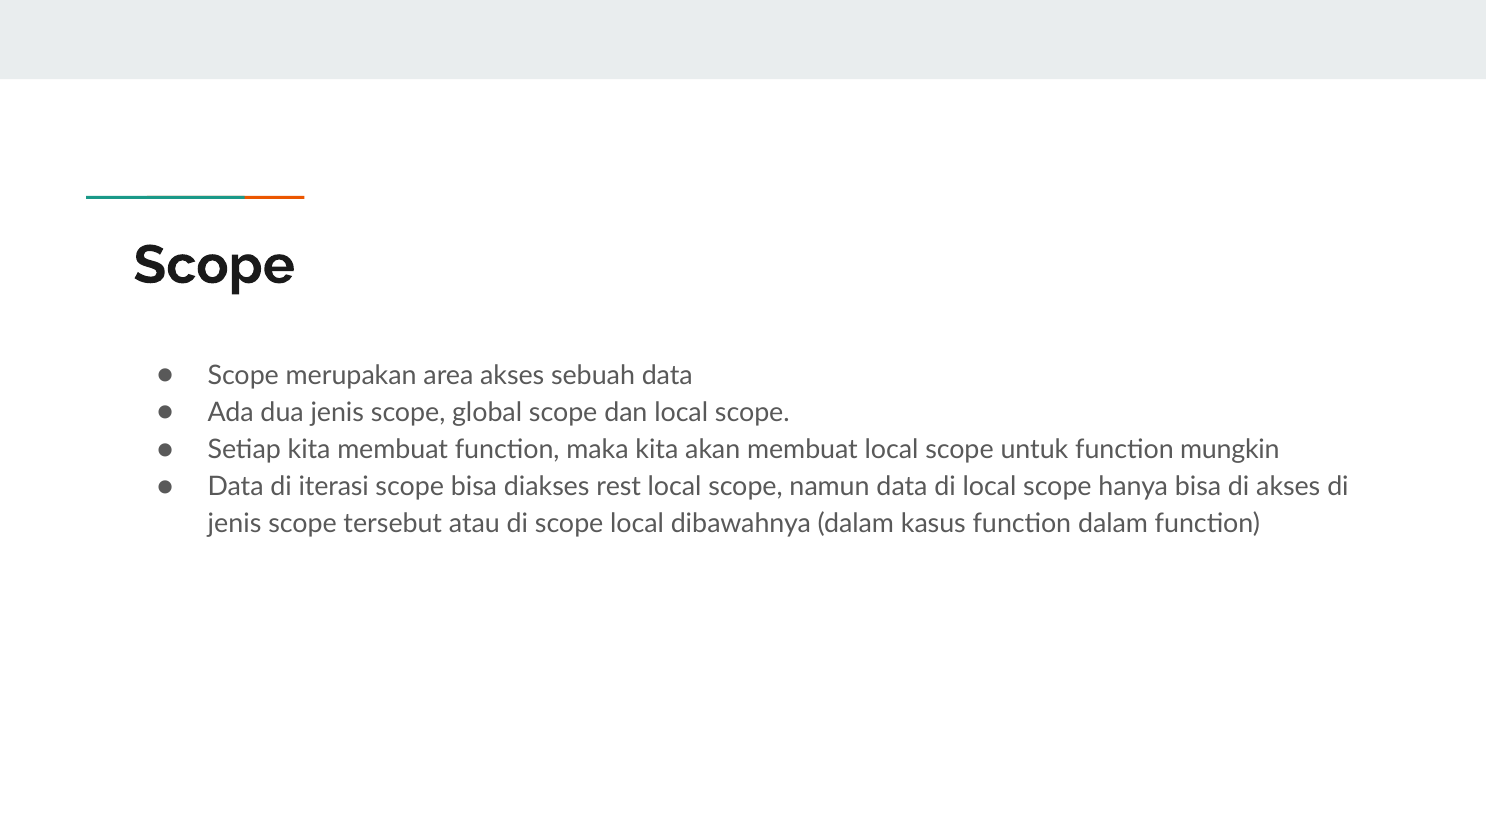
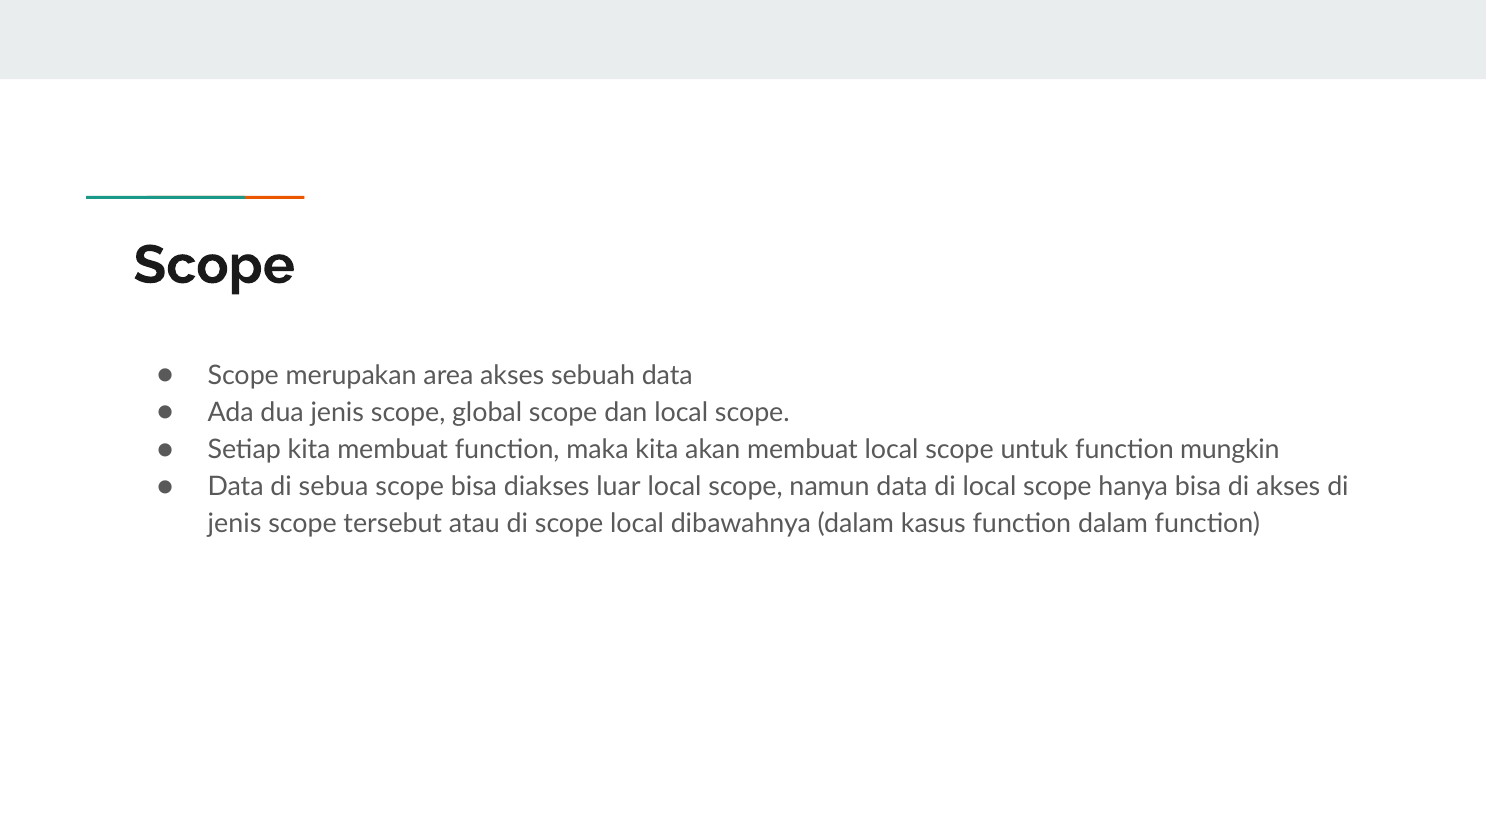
iterasi: iterasi -> sebua (334, 487)
rest: rest -> luar (619, 487)
